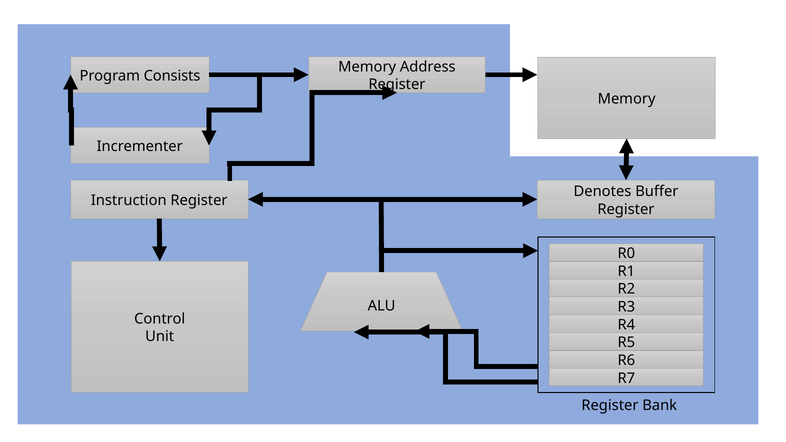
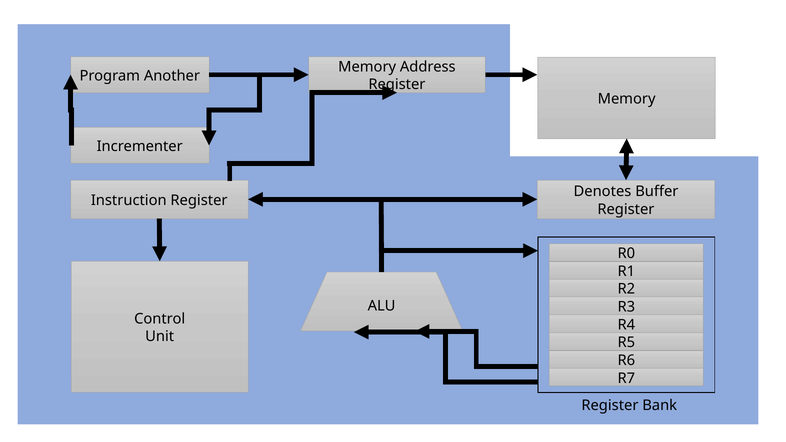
Consists: Consists -> Another (172, 76)
